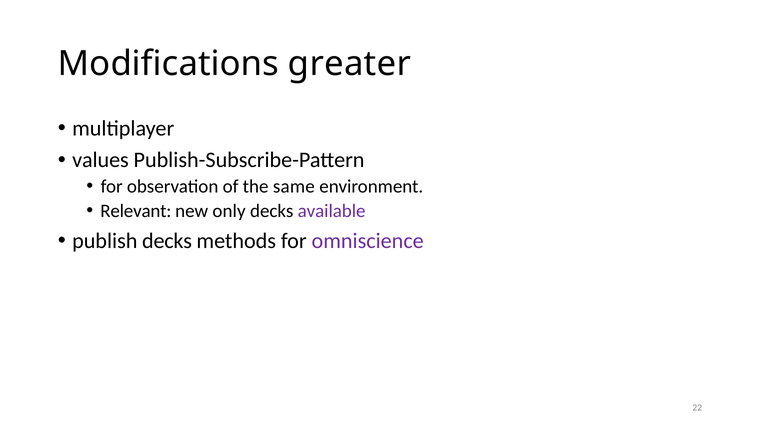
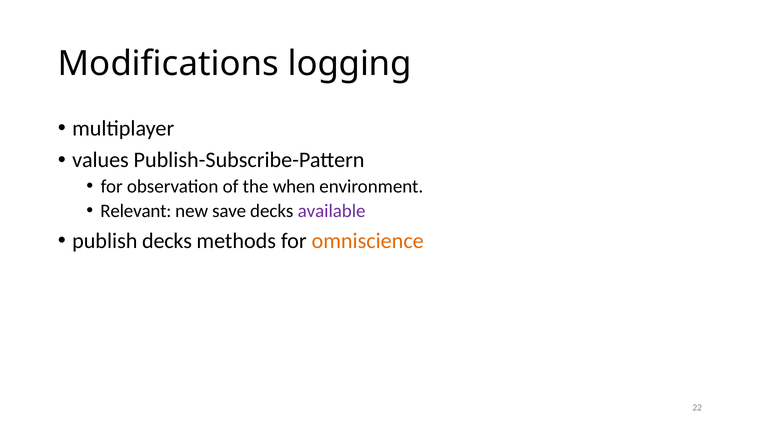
greater: greater -> logging (350, 64)
same: same -> when (294, 187)
only: only -> save (229, 211)
omniscience colour: purple -> orange (368, 241)
